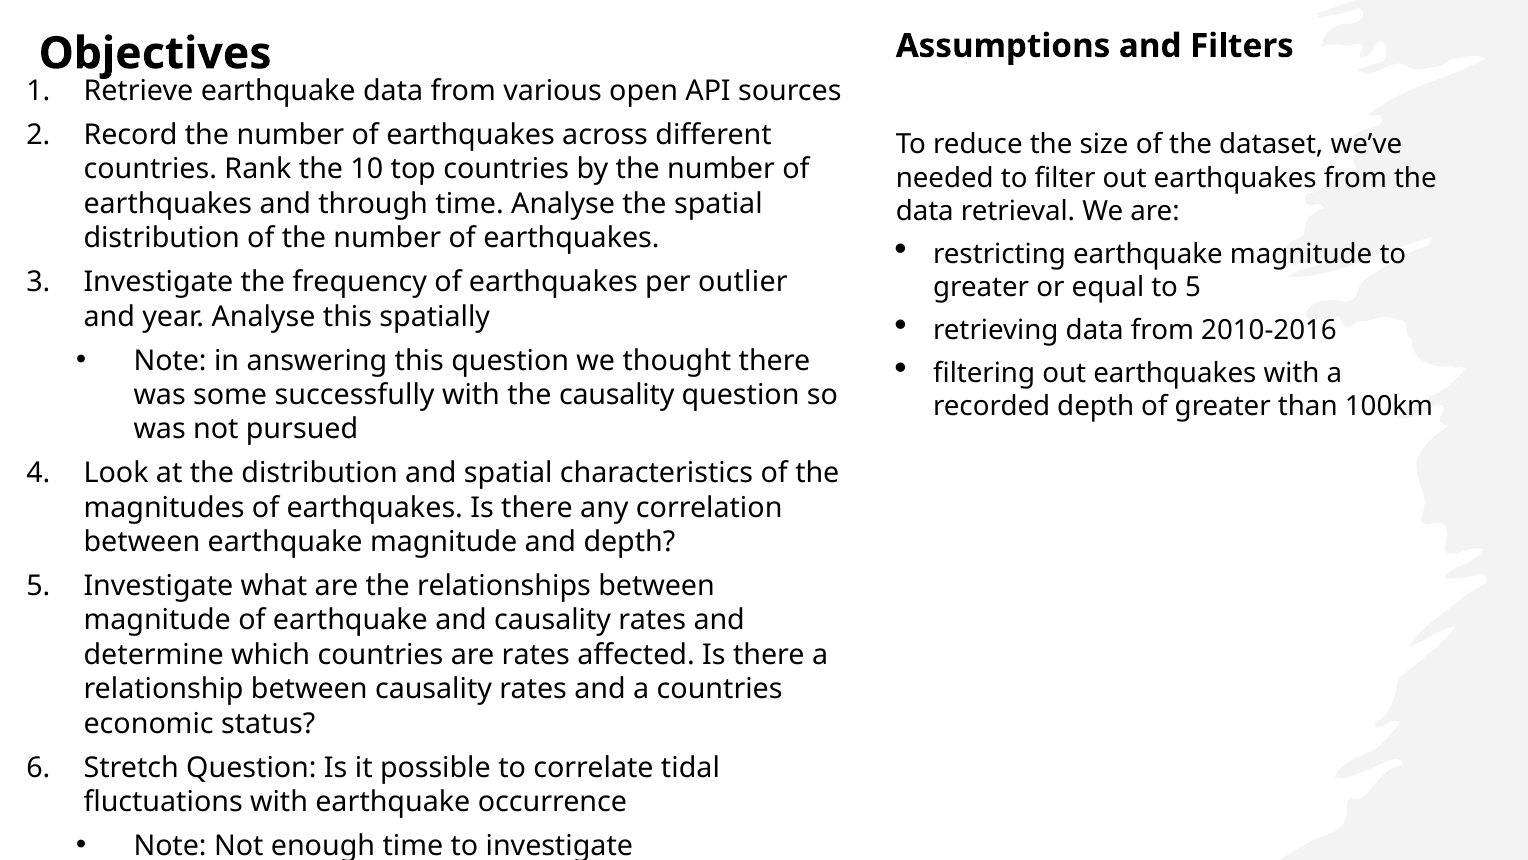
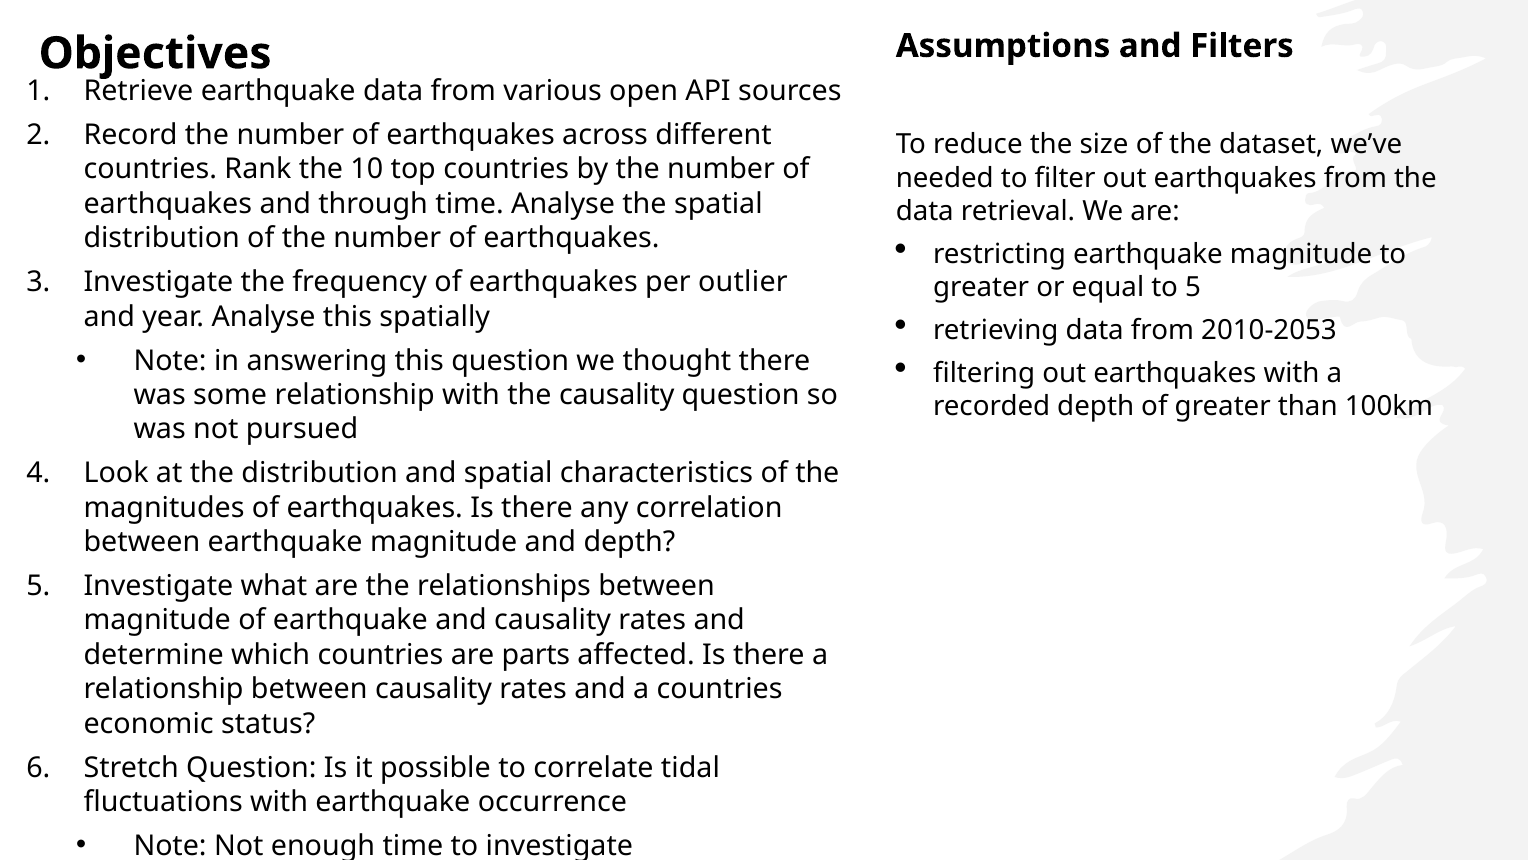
2010-2016: 2010-2016 -> 2010-2053 (1269, 330)
some successfully: successfully -> relationship (355, 395)
are rates: rates -> parts (536, 655)
